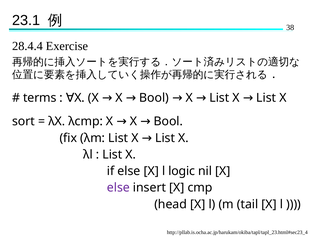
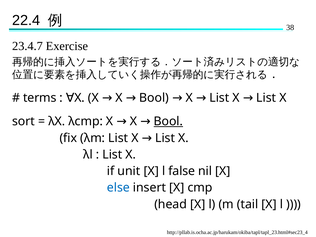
23.1: 23.1 -> 22.4 (26, 20)
28.4.4: 28.4.4 -> 23.4.7 (27, 46)
Bool underline: none -> present (168, 121)
if else: else -> unit (129, 171)
logic: logic -> false (182, 171)
else colour: purple -> blue (118, 188)
